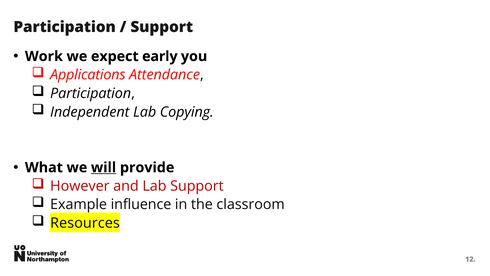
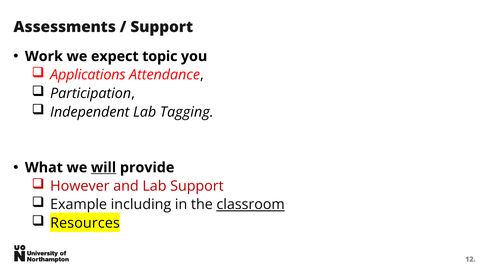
Participation: Participation -> Assessments (65, 27)
early: early -> topic (160, 56)
Copying: Copying -> Tagging (187, 112)
influence: influence -> including (141, 204)
classroom underline: none -> present (251, 204)
